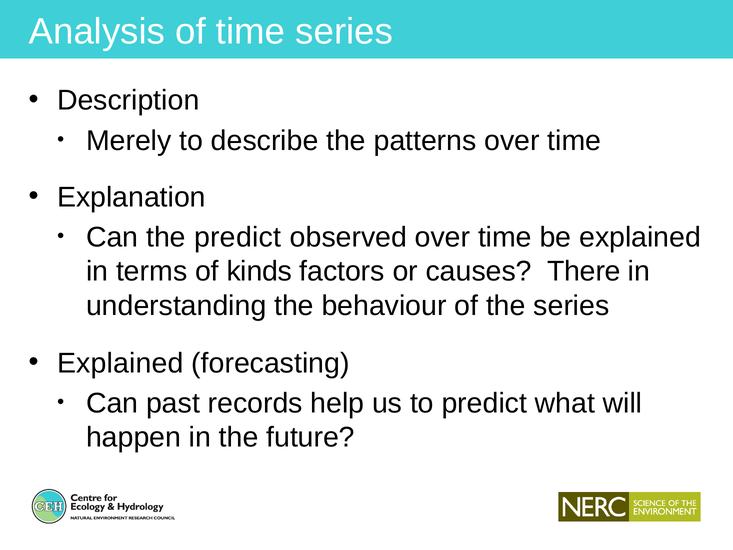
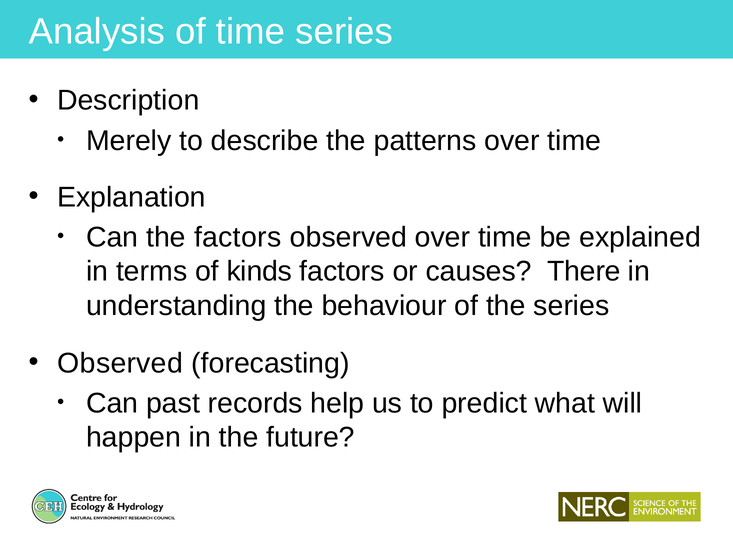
the predict: predict -> factors (238, 237)
Explained: Explained -> Observed (120, 363)
